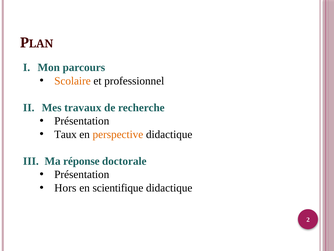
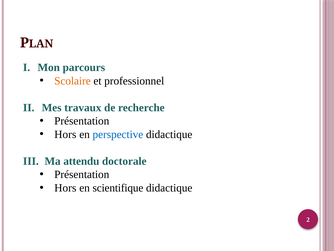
Taux: Taux -> Hors (65, 134)
perspective colour: orange -> blue (118, 134)
réponse: réponse -> attendu (81, 161)
